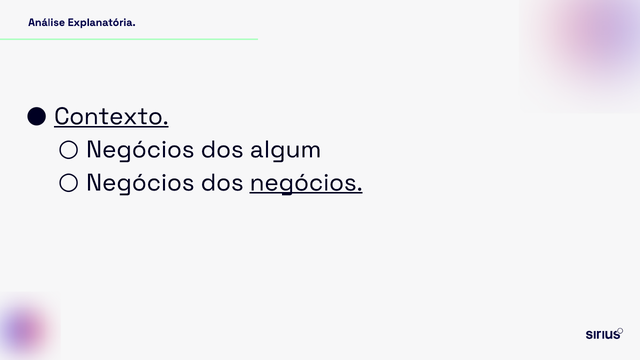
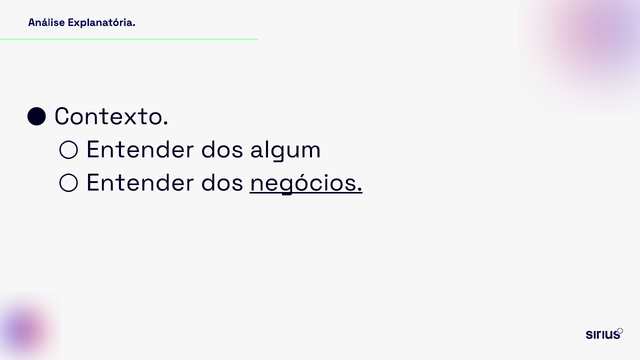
Contexto underline: present -> none (111, 116)
Negócios: Negócios -> Entender (140, 149)
Negócios: Negócios -> Entender (140, 183)
